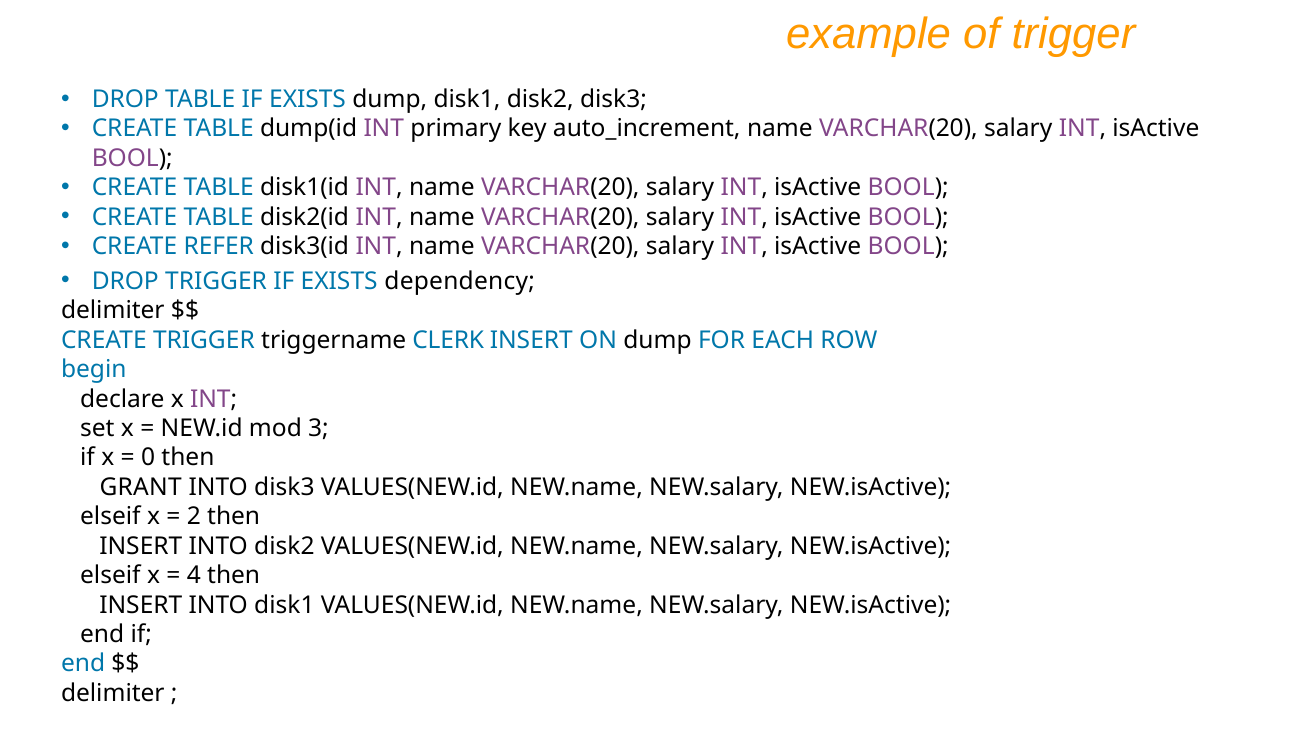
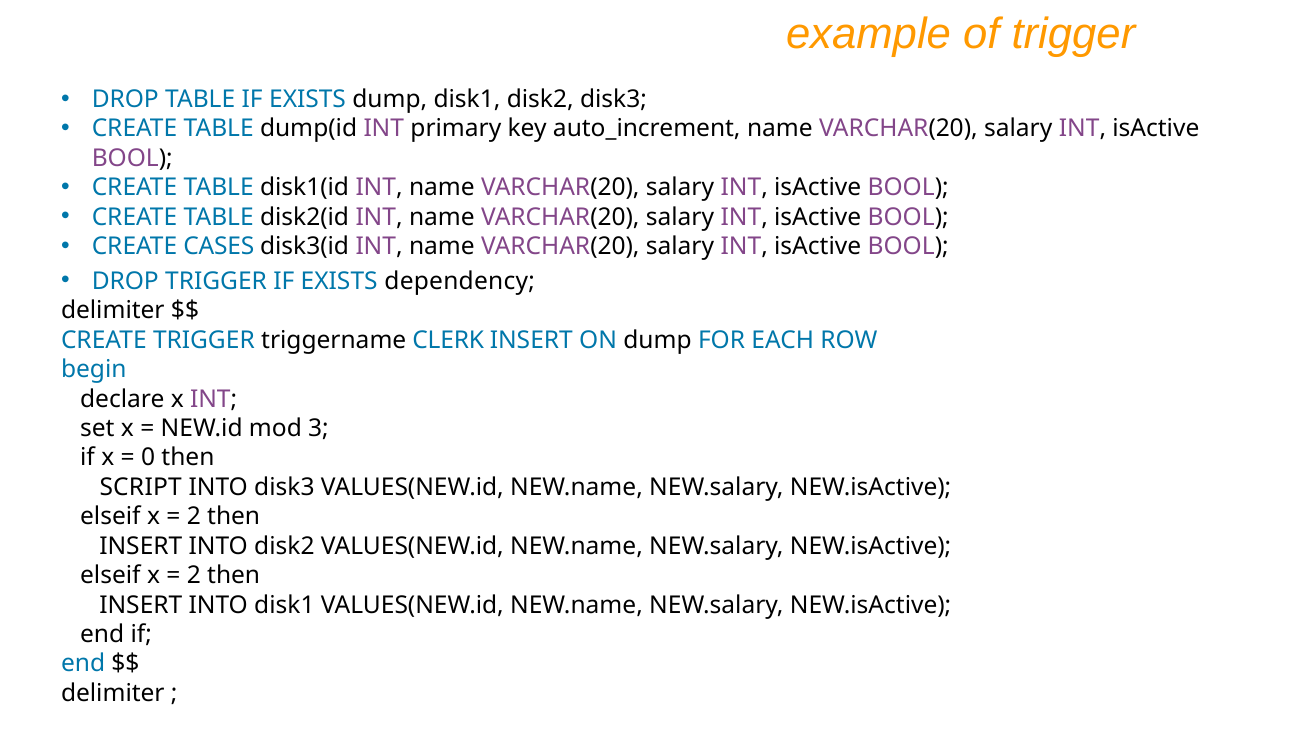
REFER: REFER -> CASES (219, 247)
GRANT: GRANT -> SCRIPT (141, 487)
4: 4 -> 2 (194, 576)
